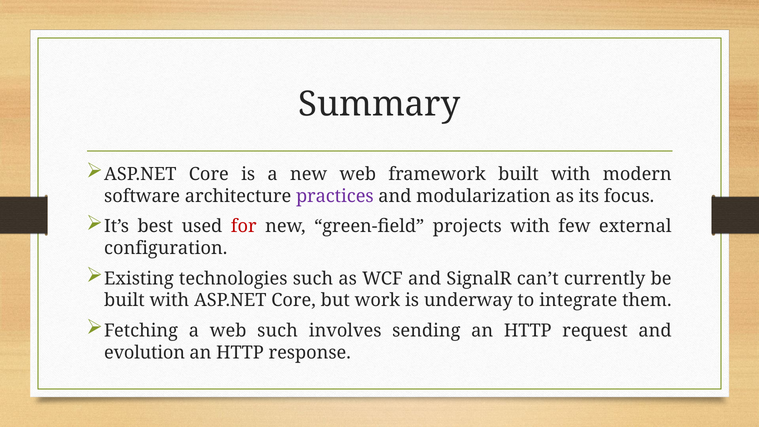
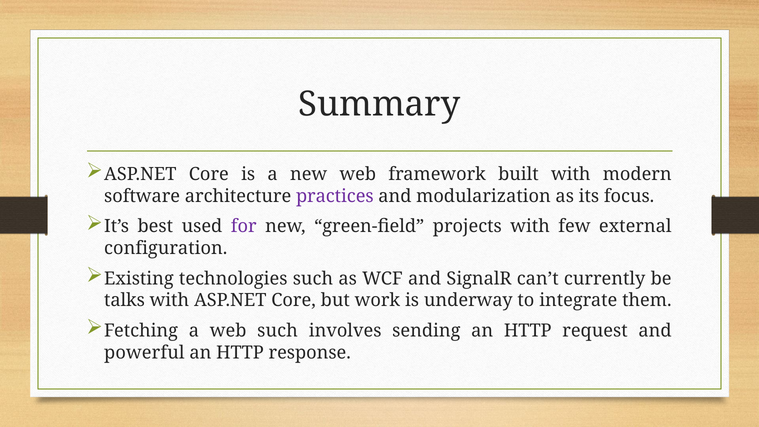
for colour: red -> purple (244, 226)
built: built -> talks (124, 300)
evolution: evolution -> powerful (144, 352)
